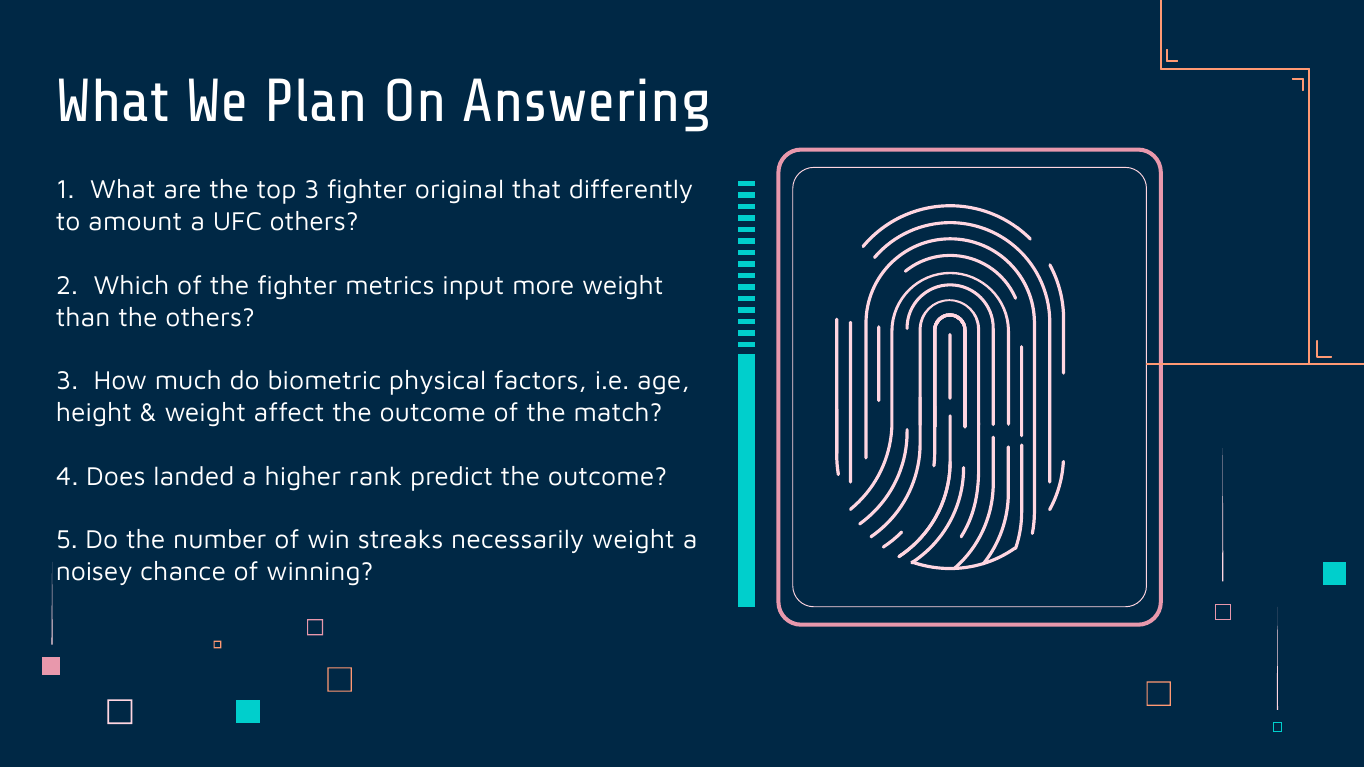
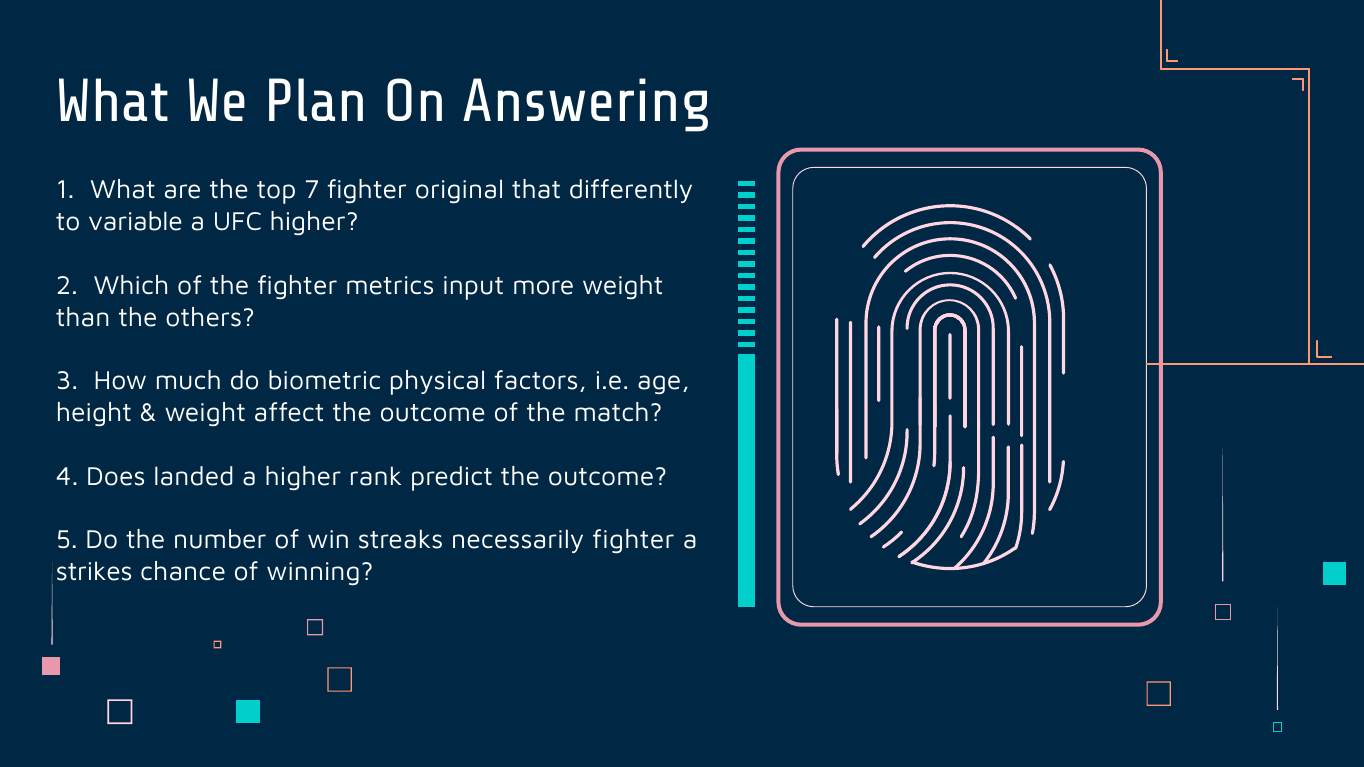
top 3: 3 -> 7 (312, 190)
amount: amount -> variable (135, 222)
UFC others: others -> higher (314, 222)
necessarily weight: weight -> fighter (633, 540)
noisey: noisey -> strikes (94, 572)
